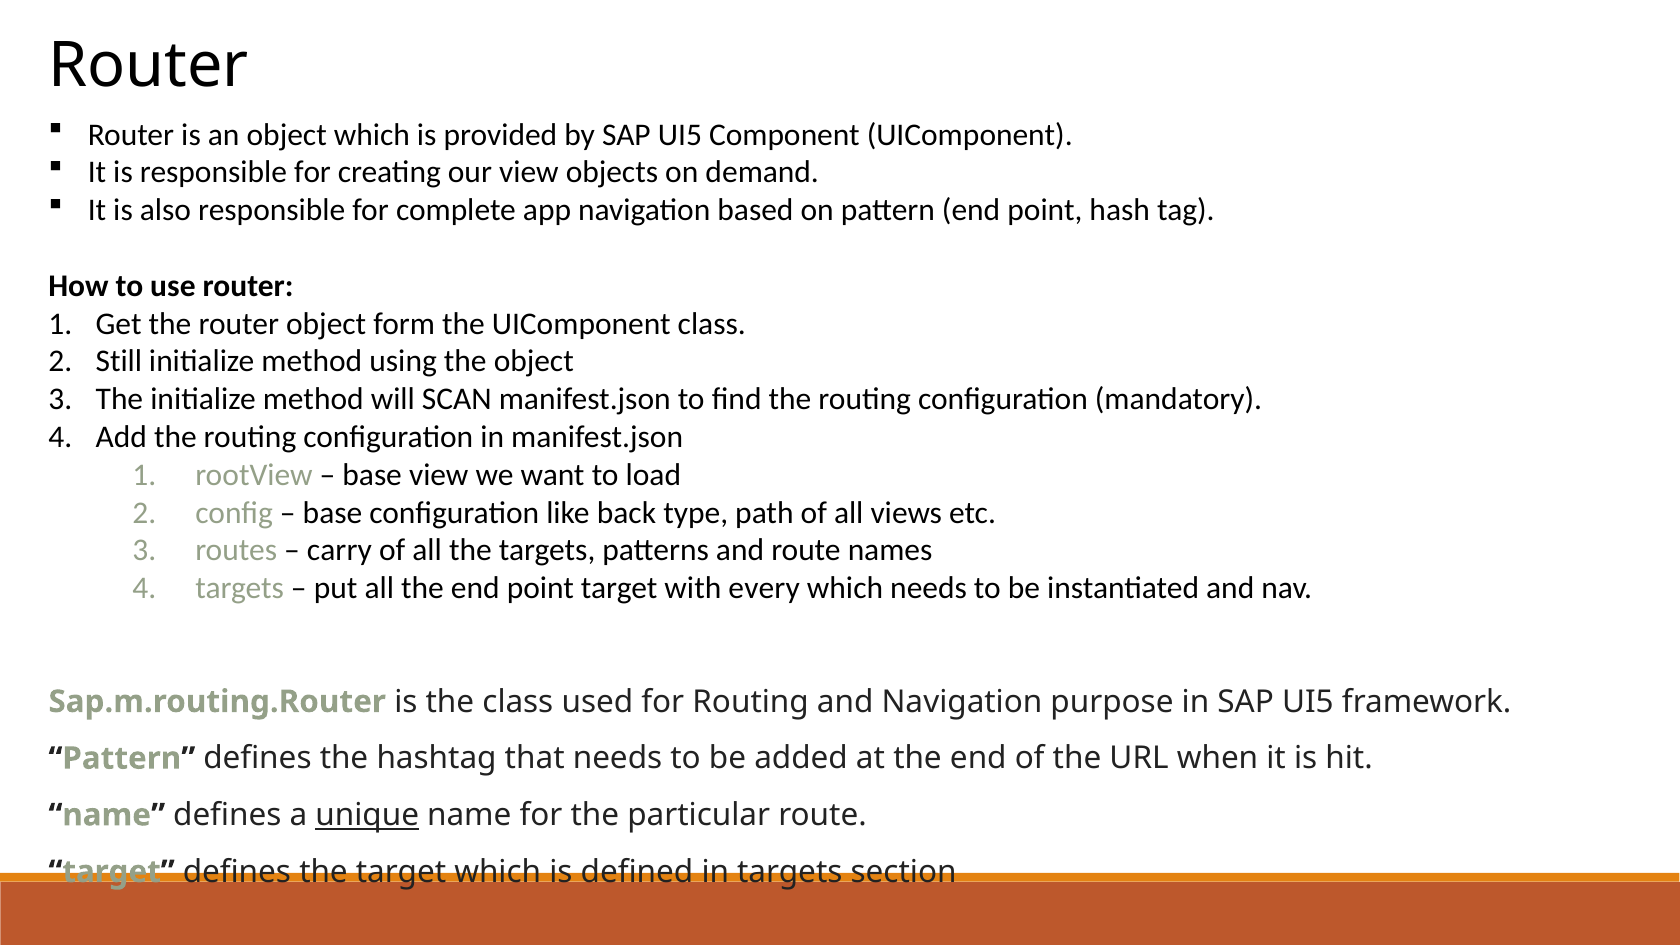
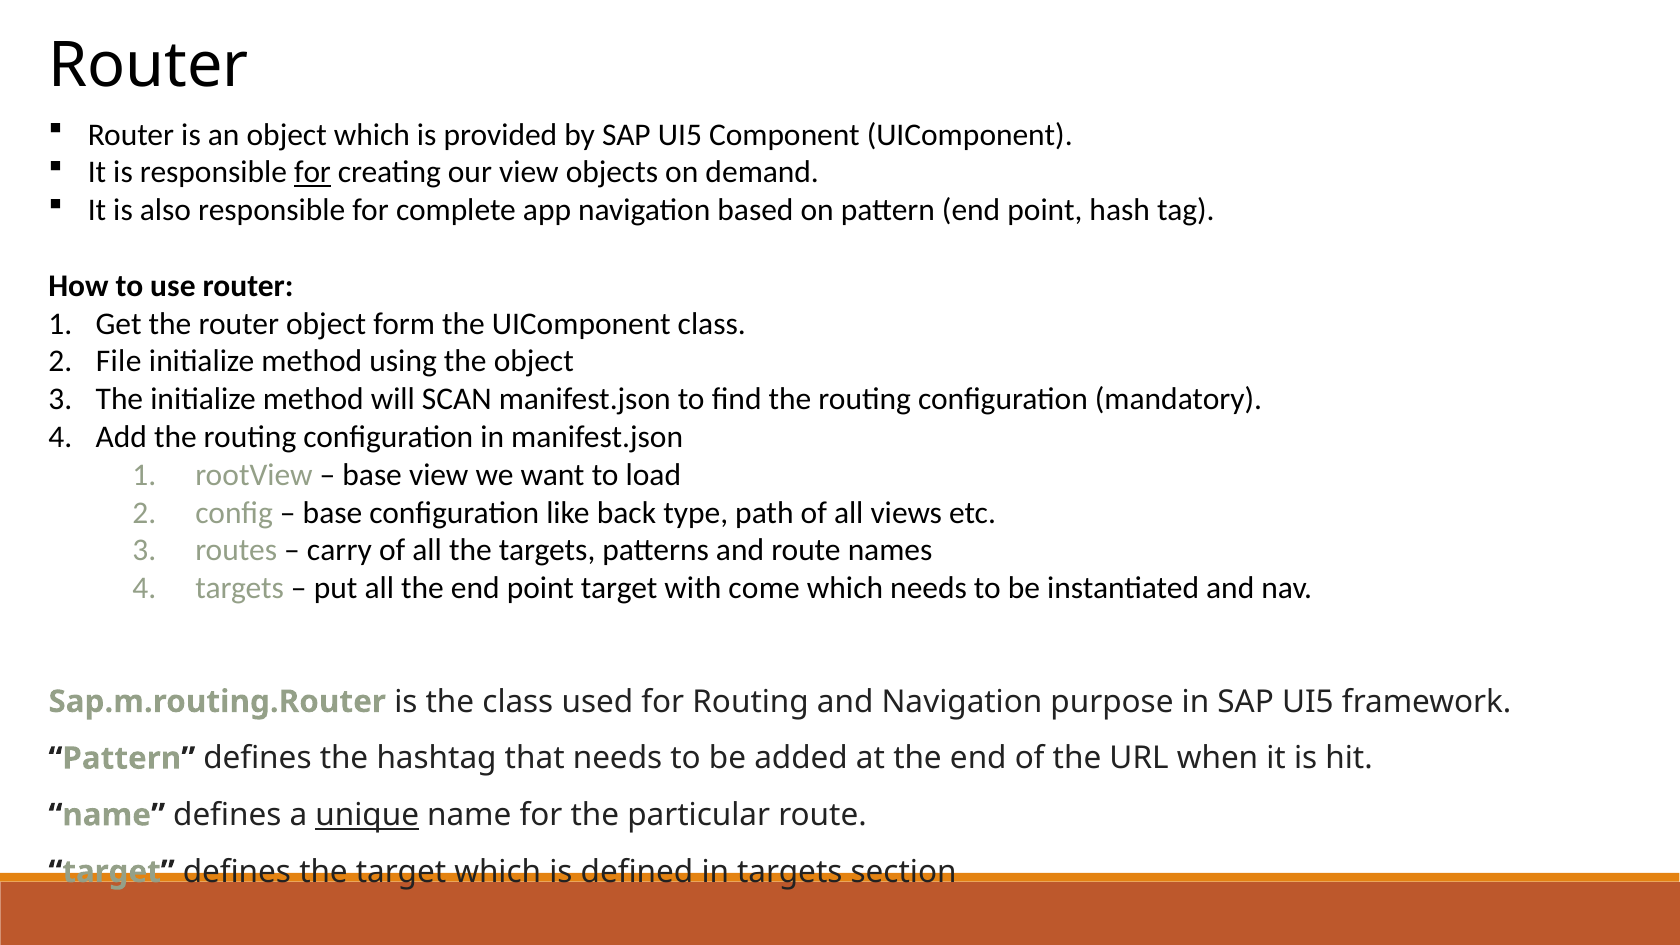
for underline: none -> present (312, 172)
Still: Still -> File (119, 361)
every: every -> come (764, 588)
